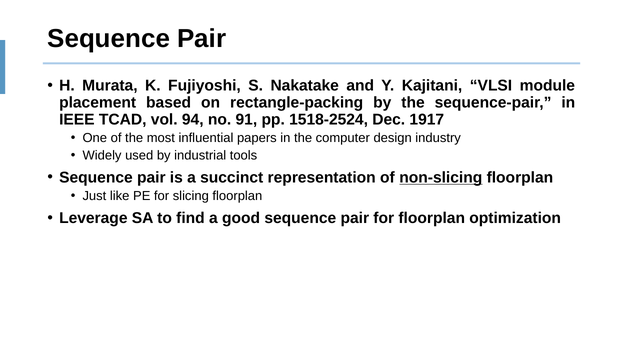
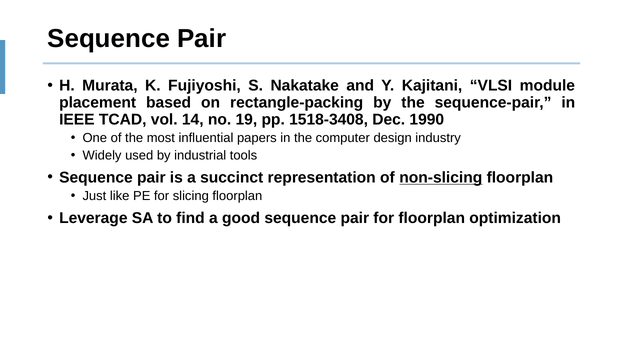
94: 94 -> 14 (193, 119)
91: 91 -> 19 (246, 119)
1518-2524: 1518-2524 -> 1518-3408 (329, 119)
1917: 1917 -> 1990 (427, 119)
